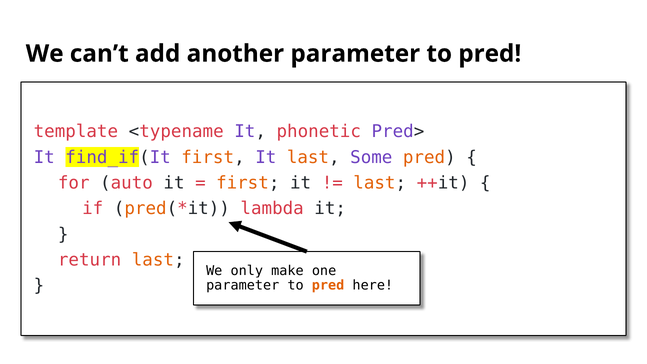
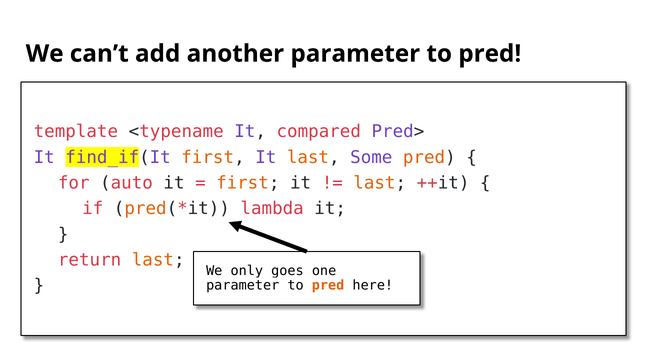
phonetic: phonetic -> compared (319, 132)
make: make -> goes (287, 271)
